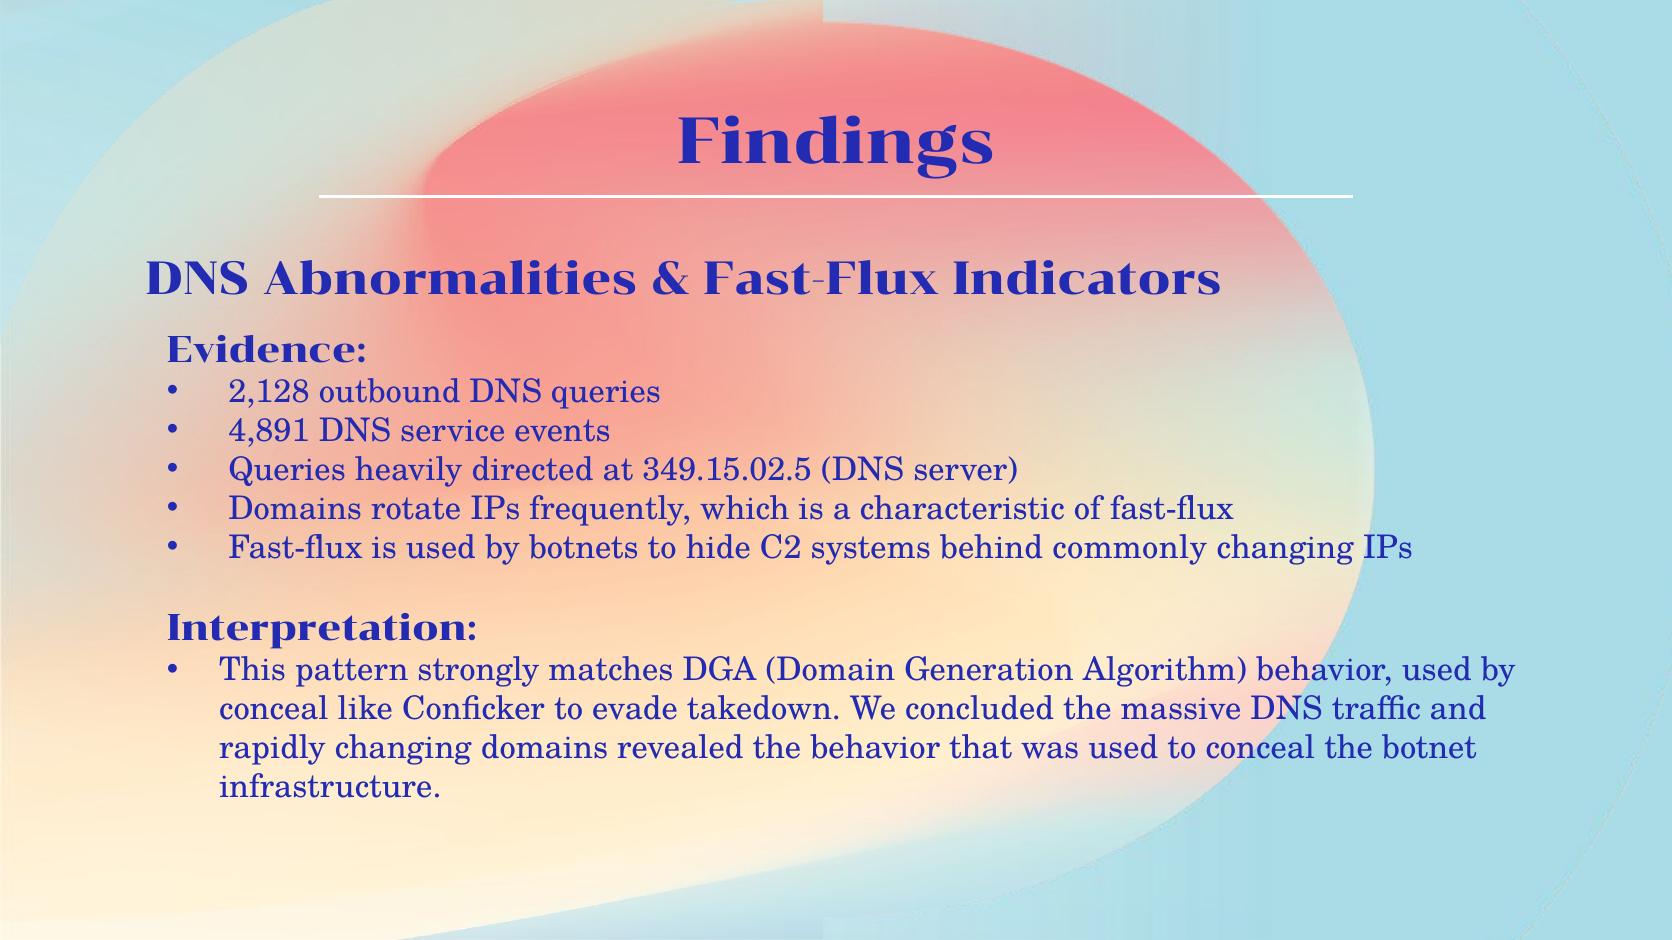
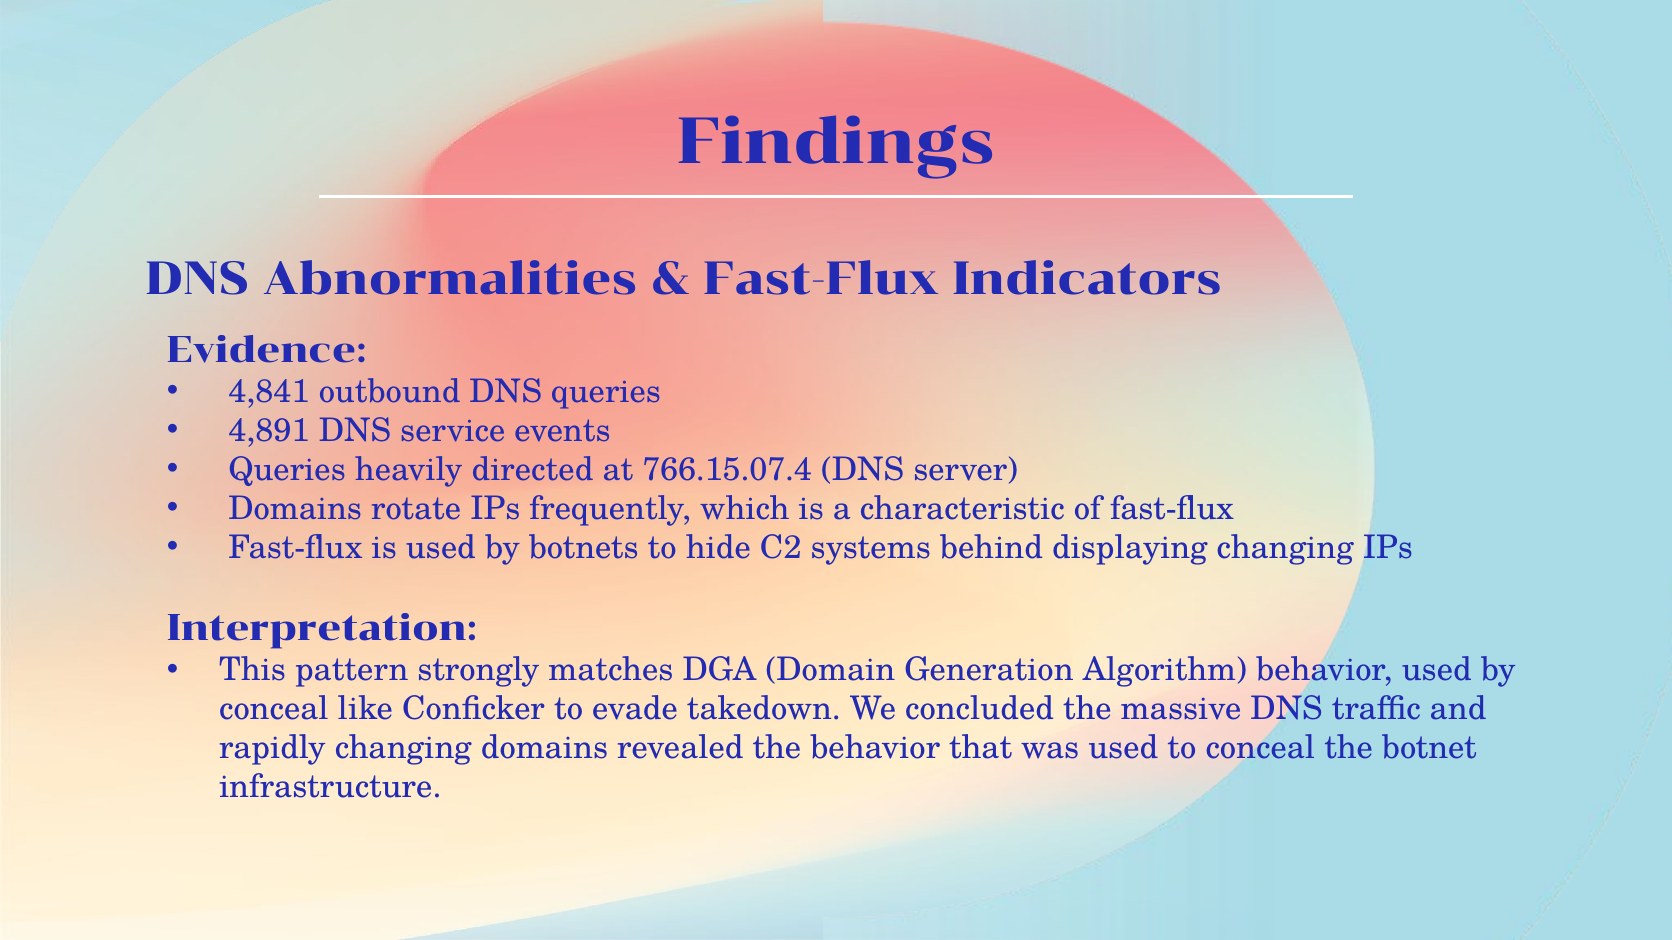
2,128: 2,128 -> 4,841 (269, 392)
349.15.02.5: 349.15.02.5 -> 766.15.07.4 (727, 470)
commonly: commonly -> displaying (1130, 548)
